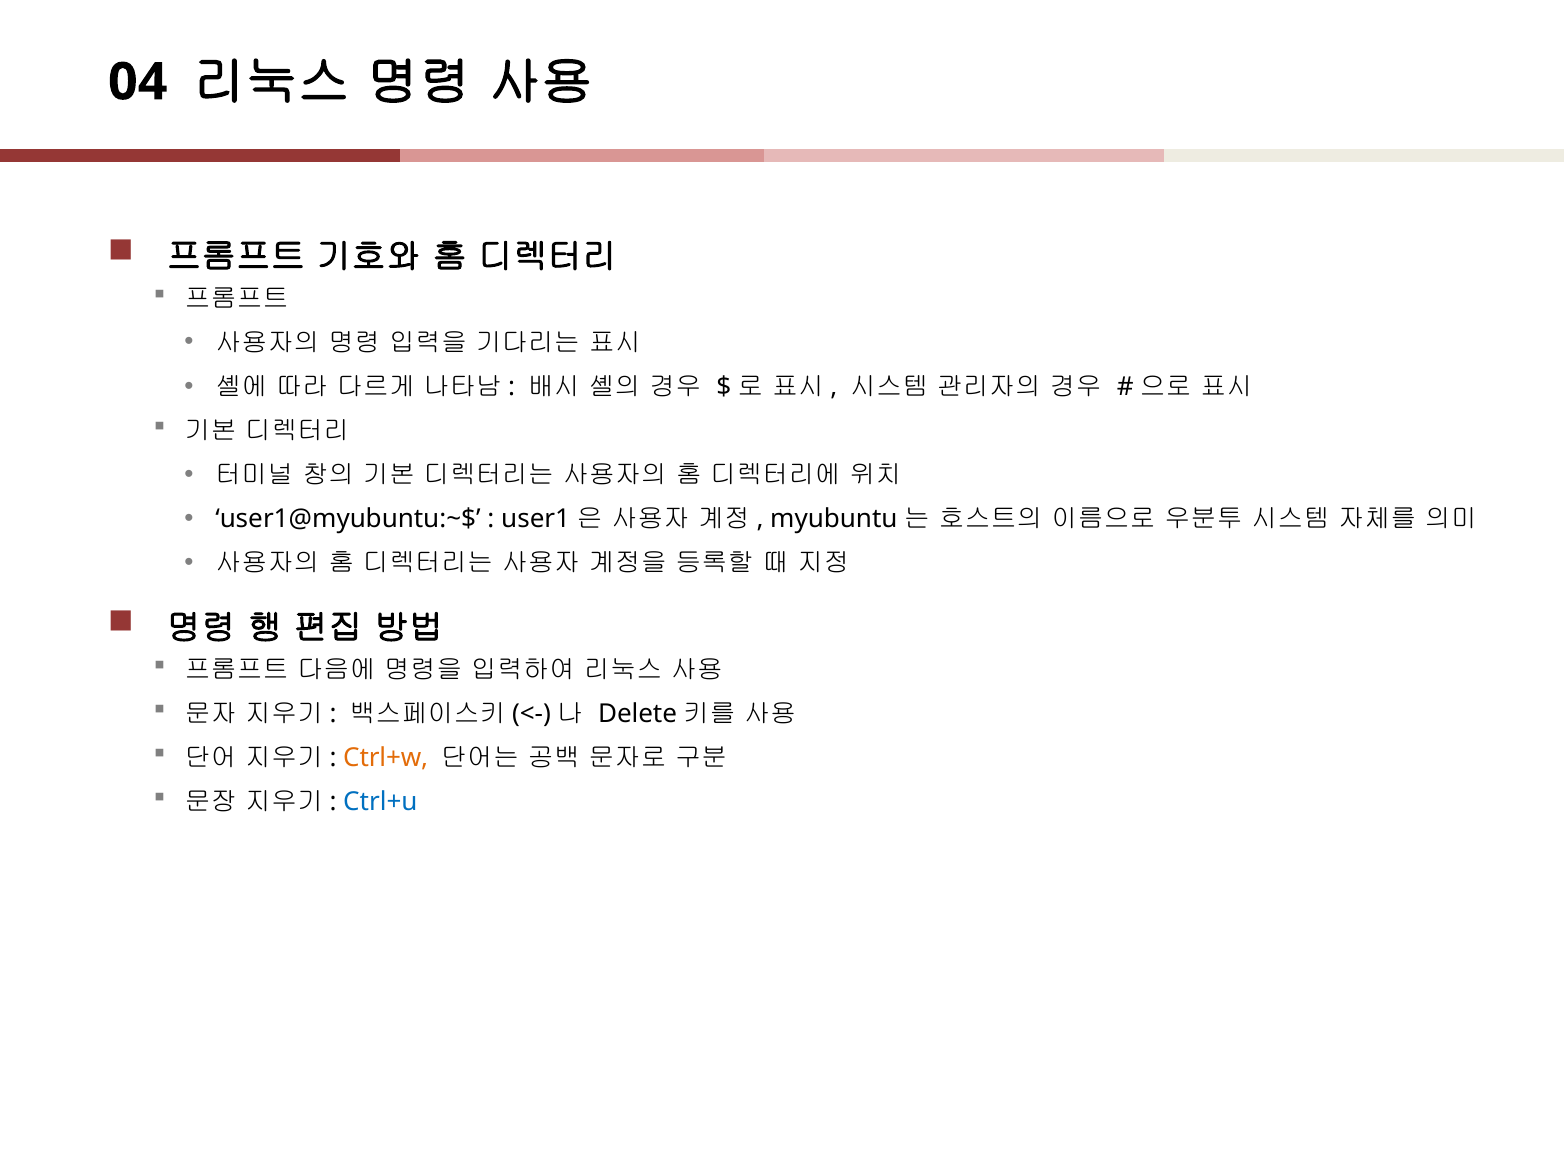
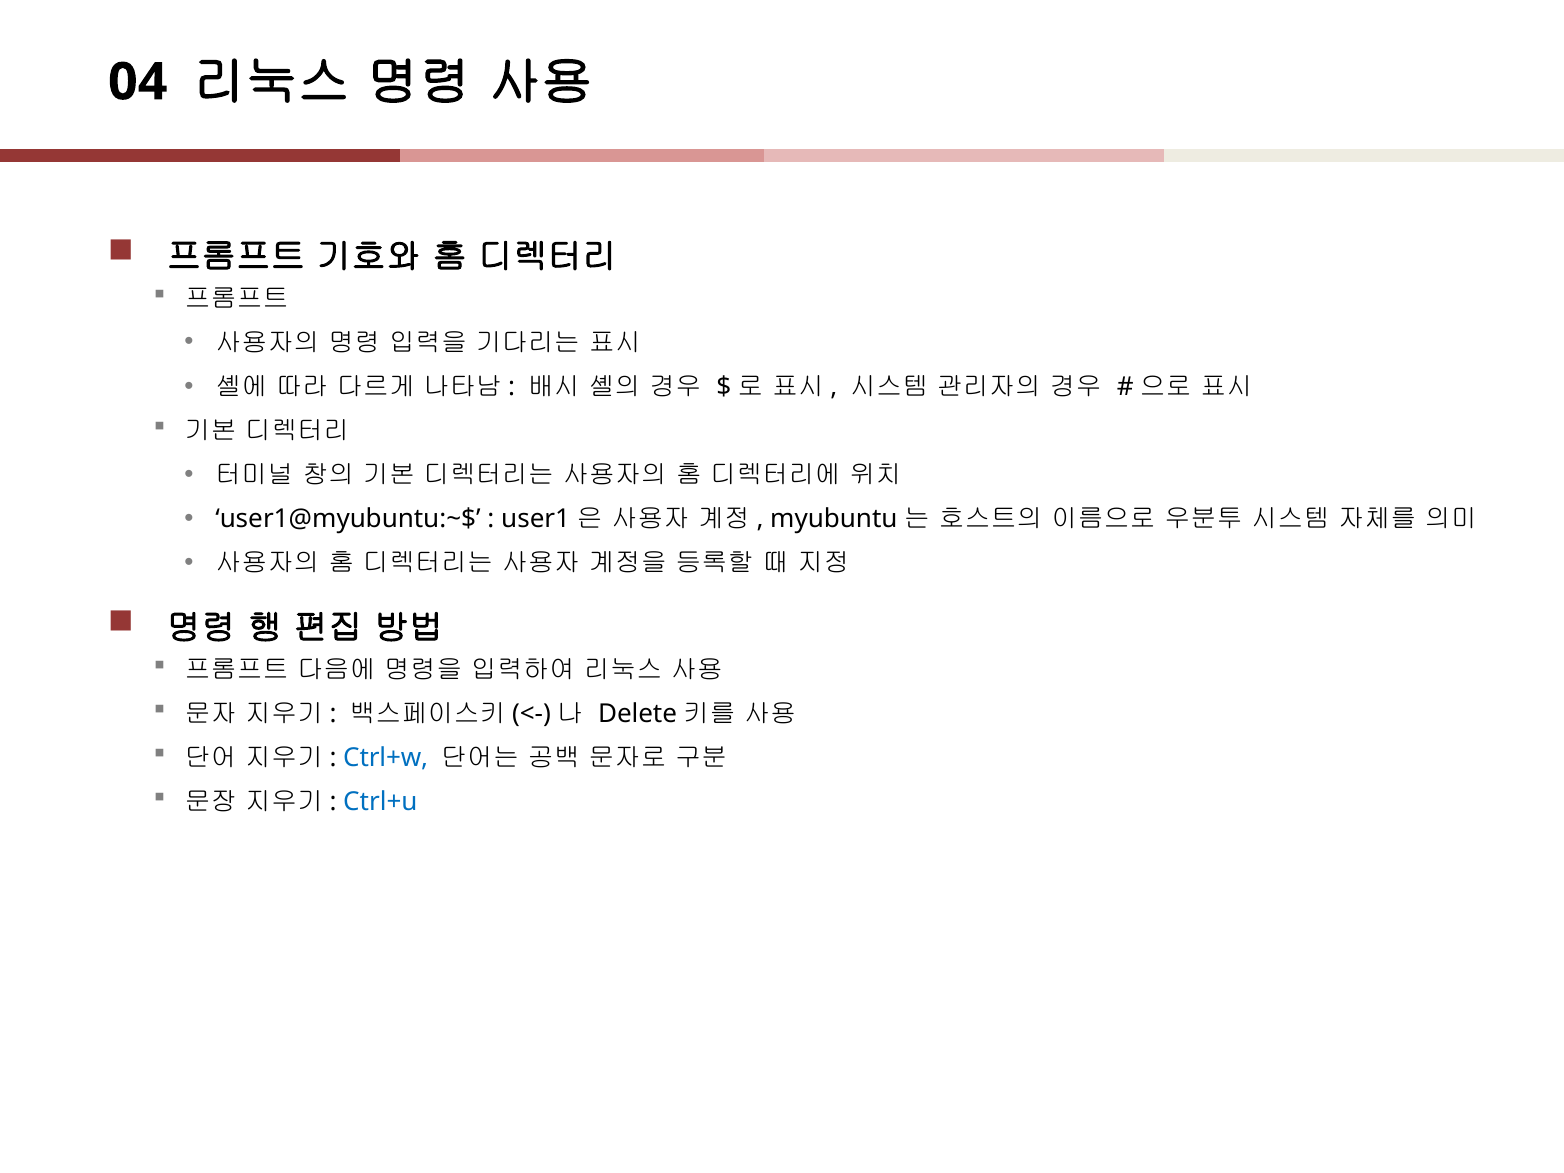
Ctrl+w colour: orange -> blue (386, 758)
